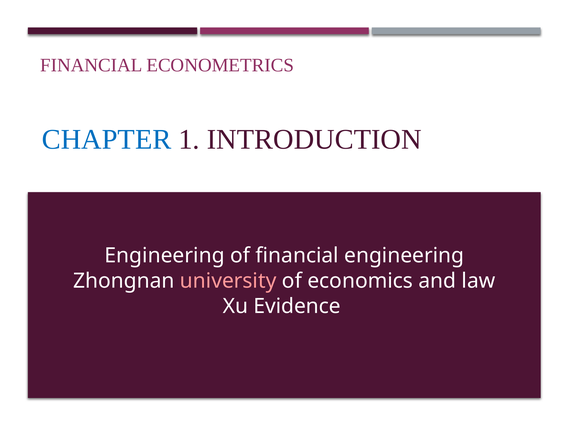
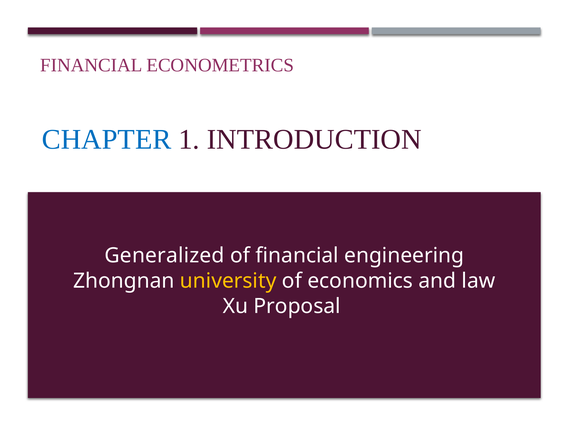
Engineering: Engineering -> Generalized (165, 256)
university colour: pink -> yellow (228, 281)
Evidence: Evidence -> Proposal (297, 306)
